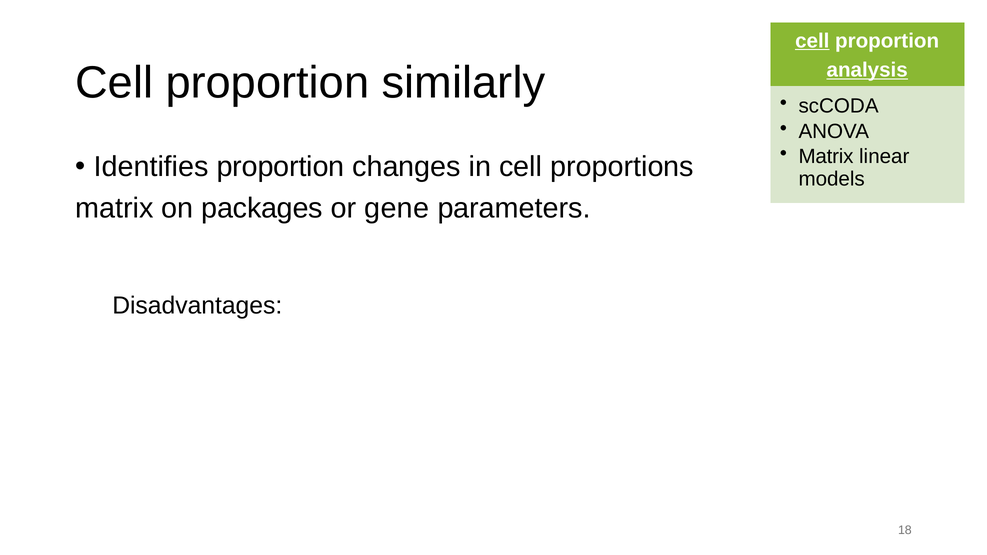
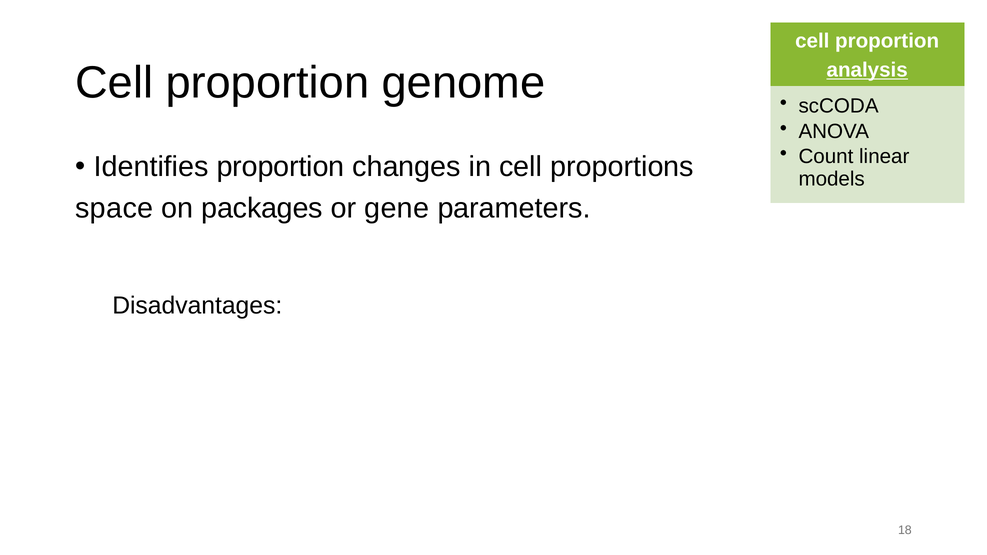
cell underline: present -> none (812, 41)
similarly: similarly -> genome (463, 83)
Matrix: Matrix -> Count (826, 157)
matrix: matrix -> space (114, 208)
